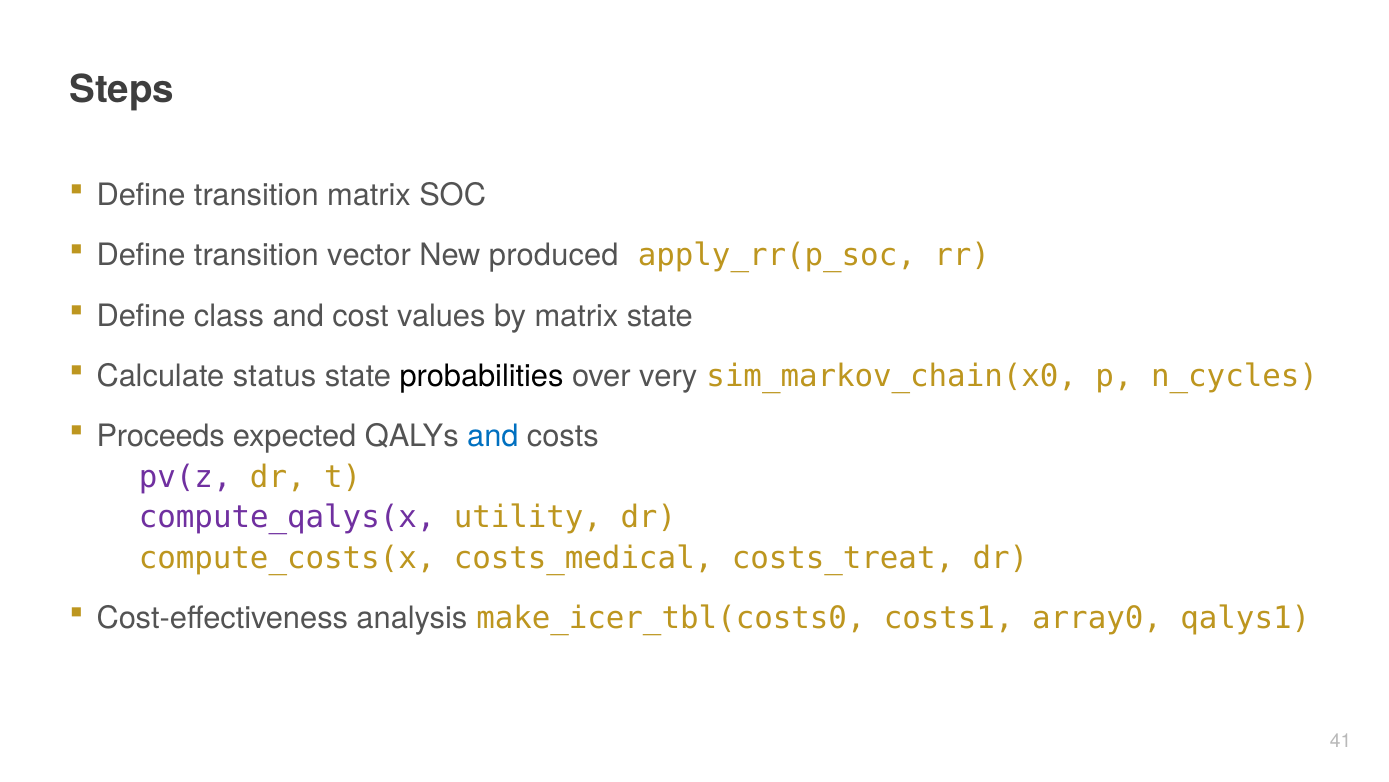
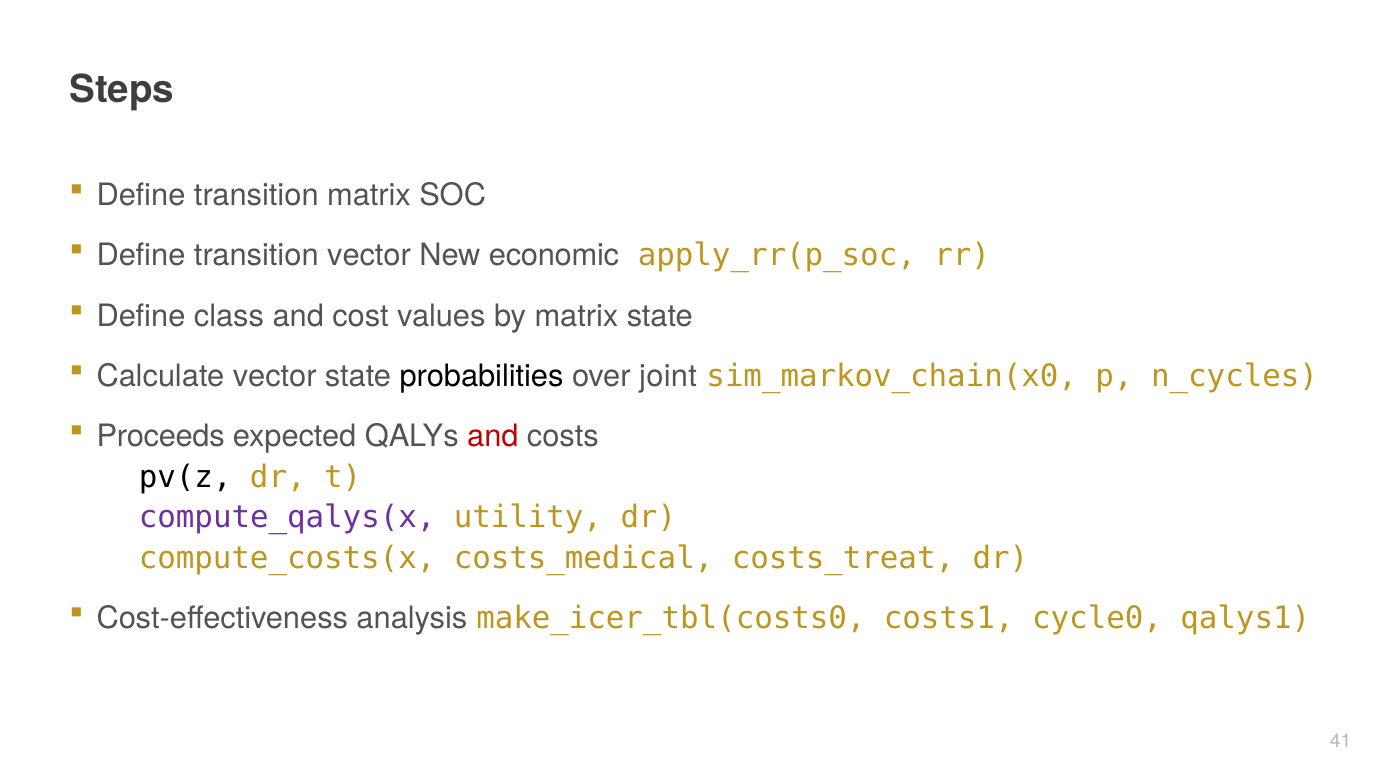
produced: produced -> economic (554, 256)
Calculate status: status -> vector (275, 376)
very: very -> joint (668, 376)
and colour: blue -> red (493, 436)
pv(z colour: purple -> black (185, 476)
array0: array0 -> cycle0 (1097, 618)
